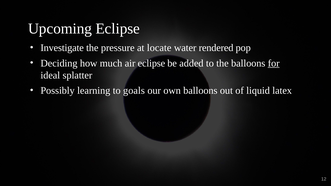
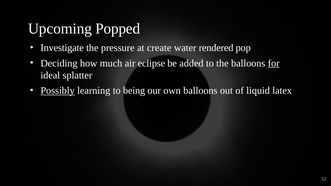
Upcoming Eclipse: Eclipse -> Popped (118, 29)
locate: locate -> create (159, 48)
Possibly underline: none -> present (58, 91)
goals: goals -> being (134, 91)
